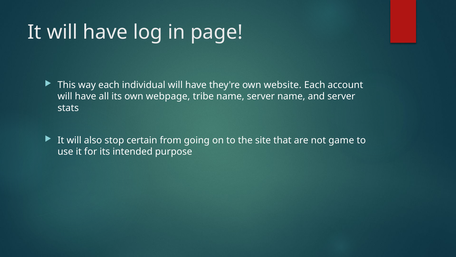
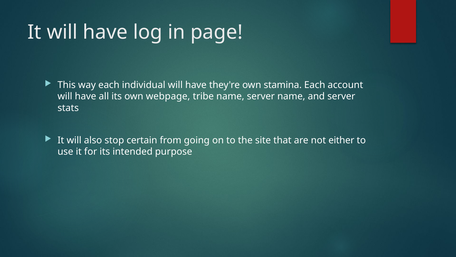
website: website -> stamina (283, 85)
game: game -> either (341, 140)
